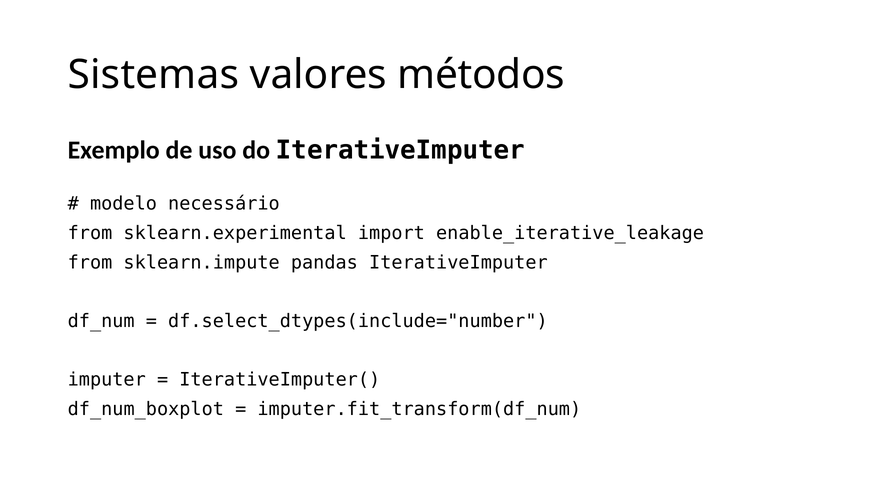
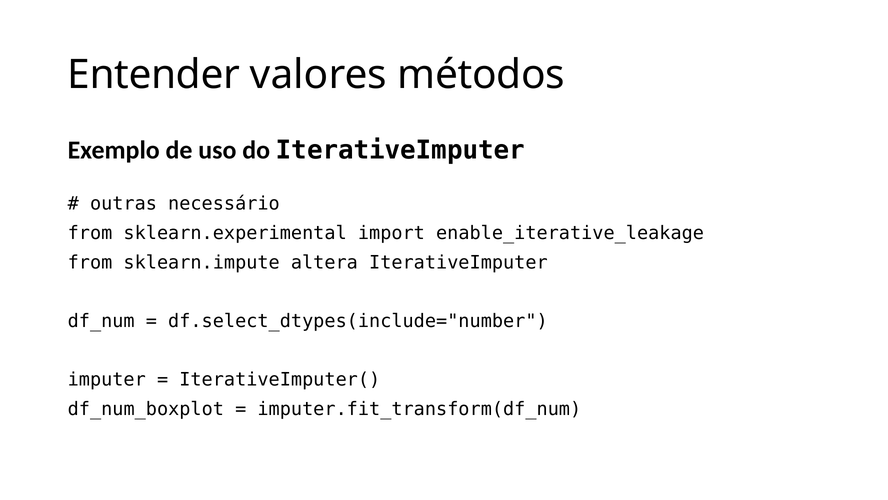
Sistemas: Sistemas -> Entender (154, 75)
modelo: modelo -> outras (123, 204)
pandas: pandas -> altera (324, 262)
